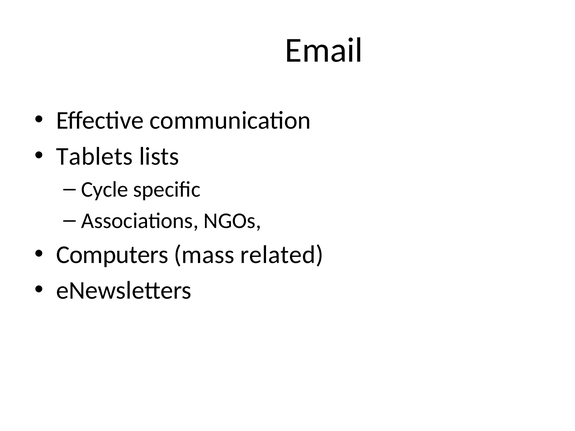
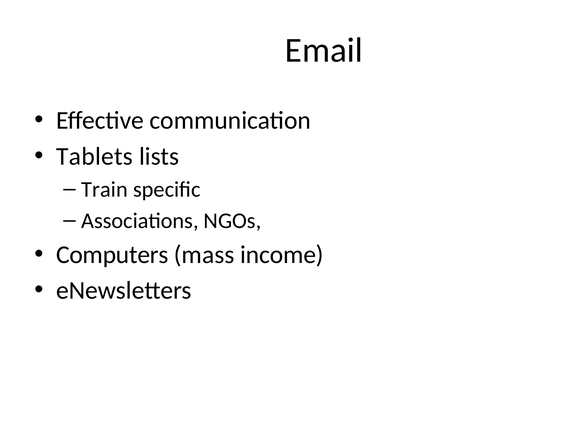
Cycle: Cycle -> Train (105, 189)
related: related -> income (282, 255)
